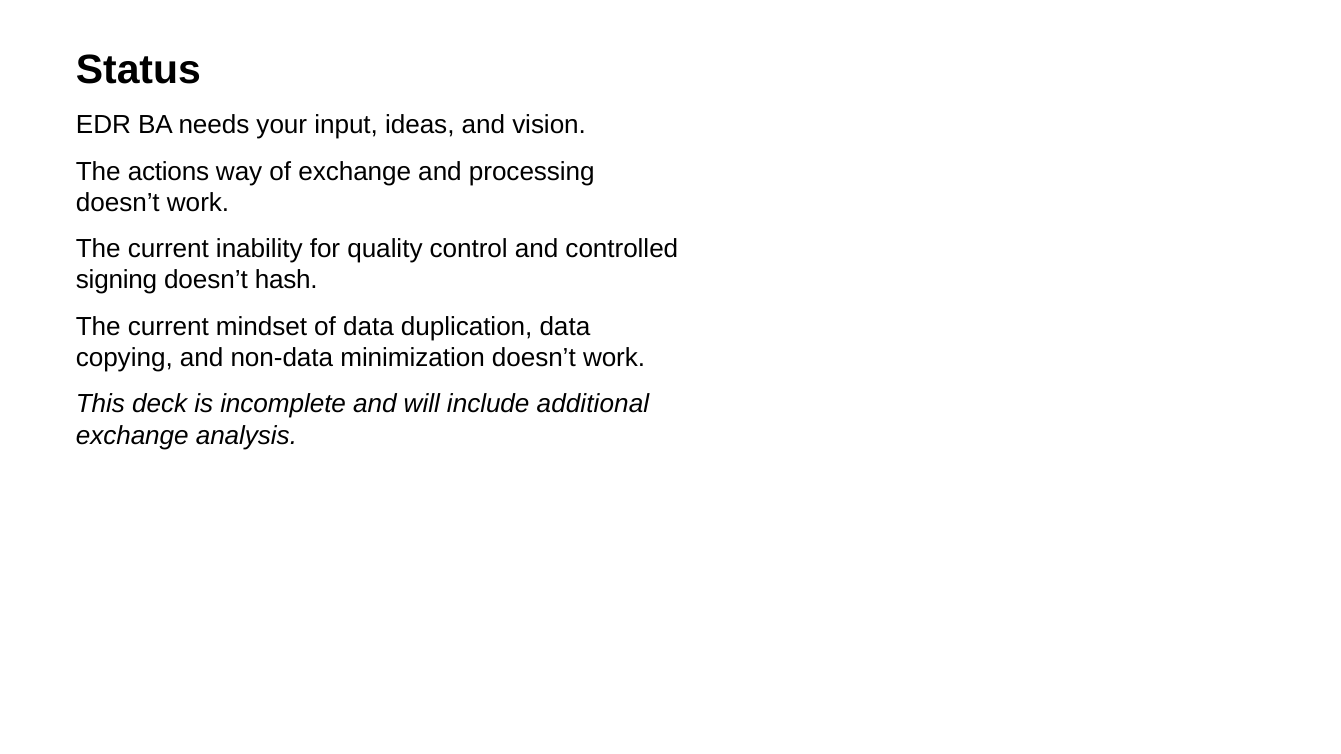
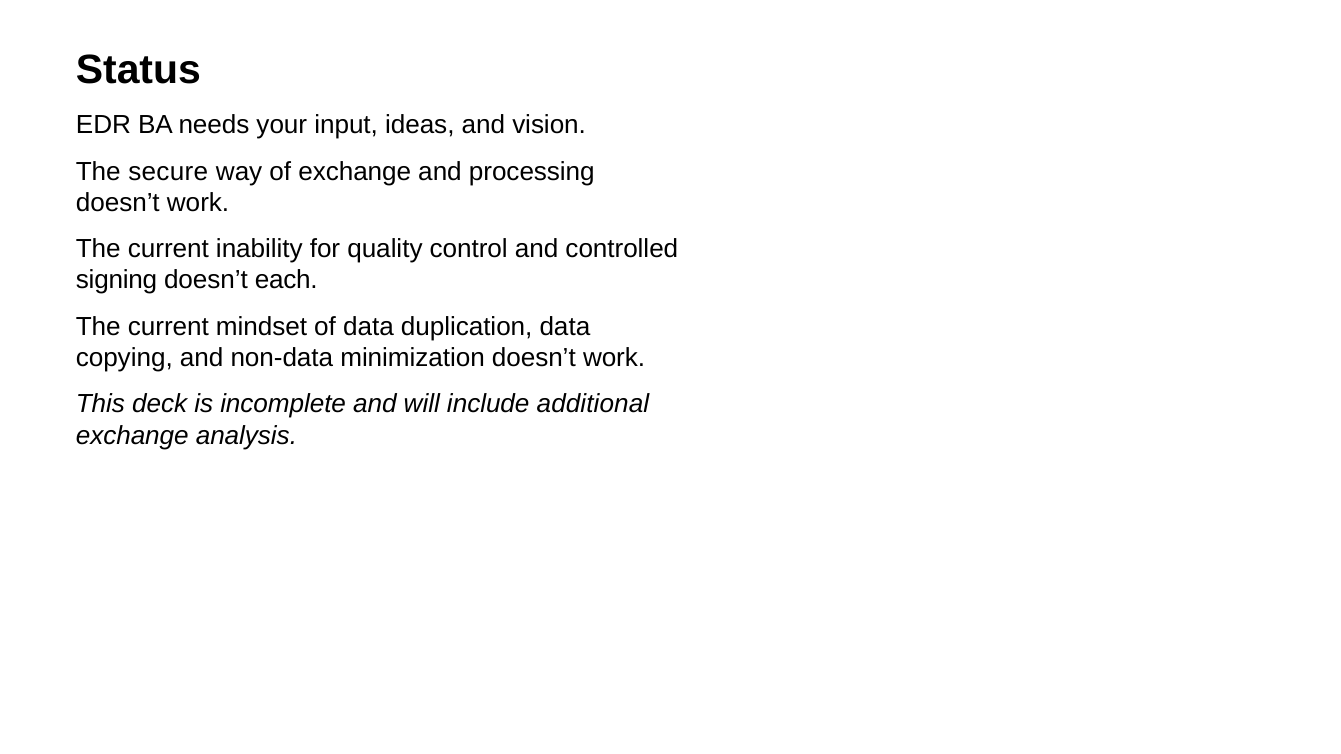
actions: actions -> secure (168, 171)
hash: hash -> each (286, 280)
